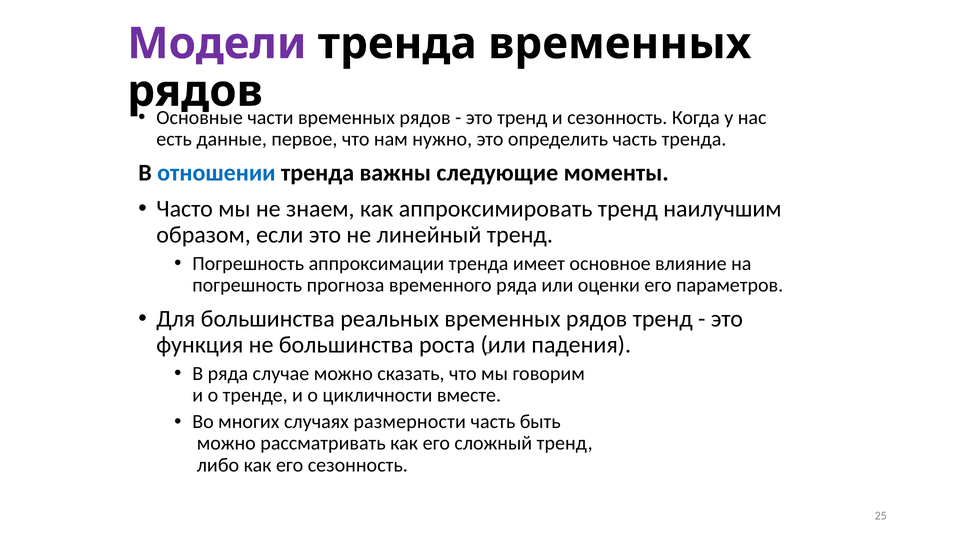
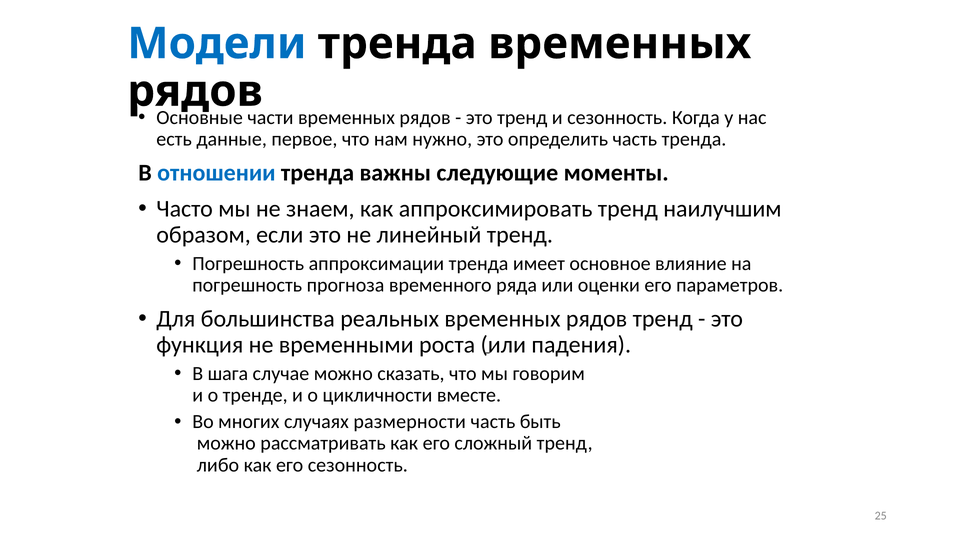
Модели colour: purple -> blue (217, 44)
не большинства: большинства -> временными (346, 345)
В ряда: ряда -> шага (228, 374)
